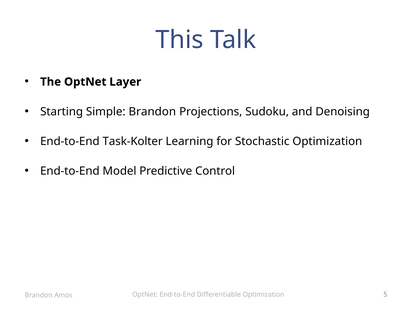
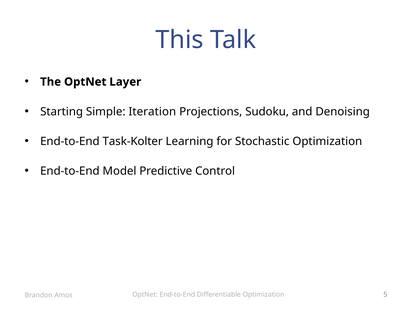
Simple Brandon: Brandon -> Iteration (152, 112)
